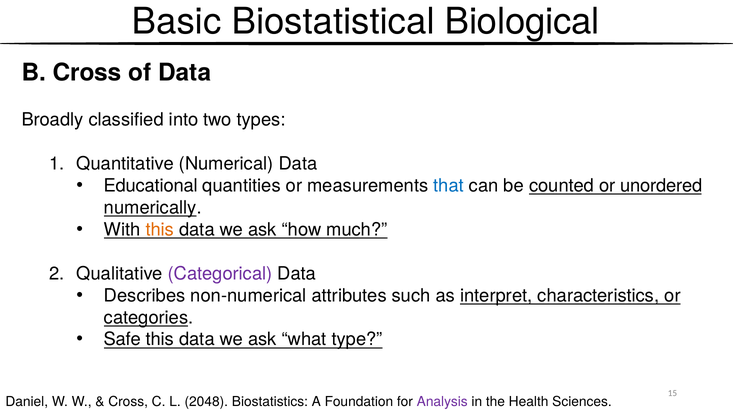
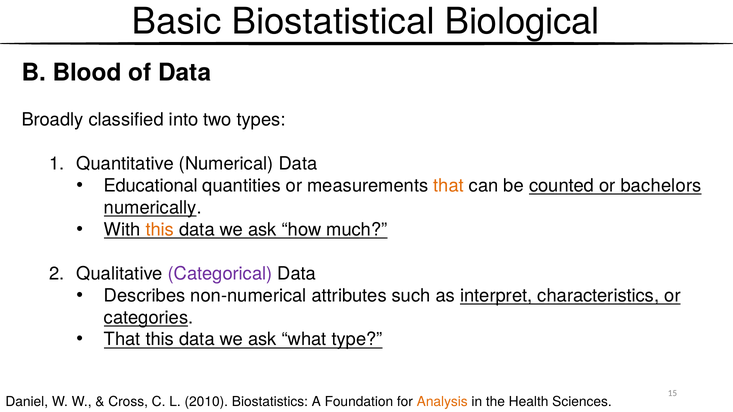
B Cross: Cross -> Blood (87, 73)
that colour: blue -> orange (449, 186)
unordered: unordered -> bachelors (661, 186)
Safe: Safe -> That (122, 340)
2048: 2048 -> 2010 (206, 402)
Analysis colour: purple -> orange (442, 402)
